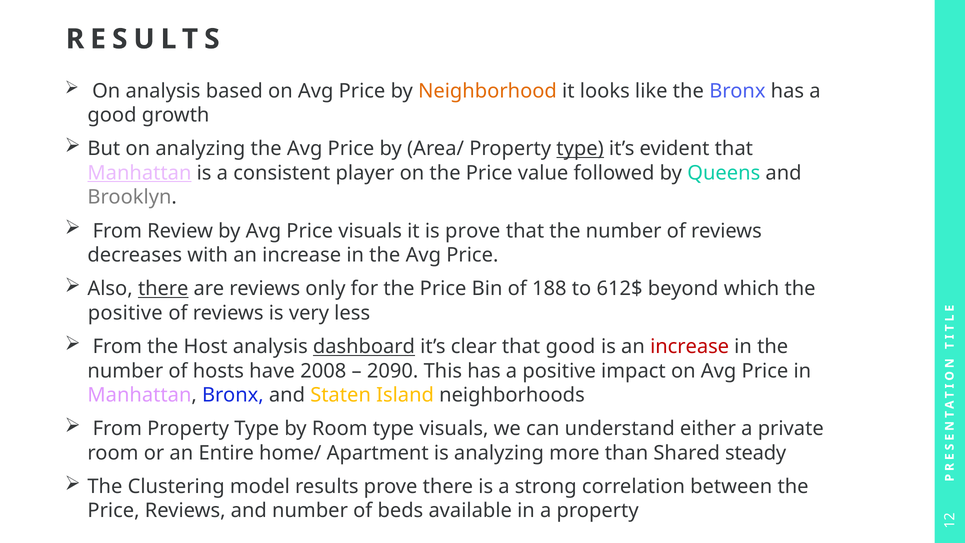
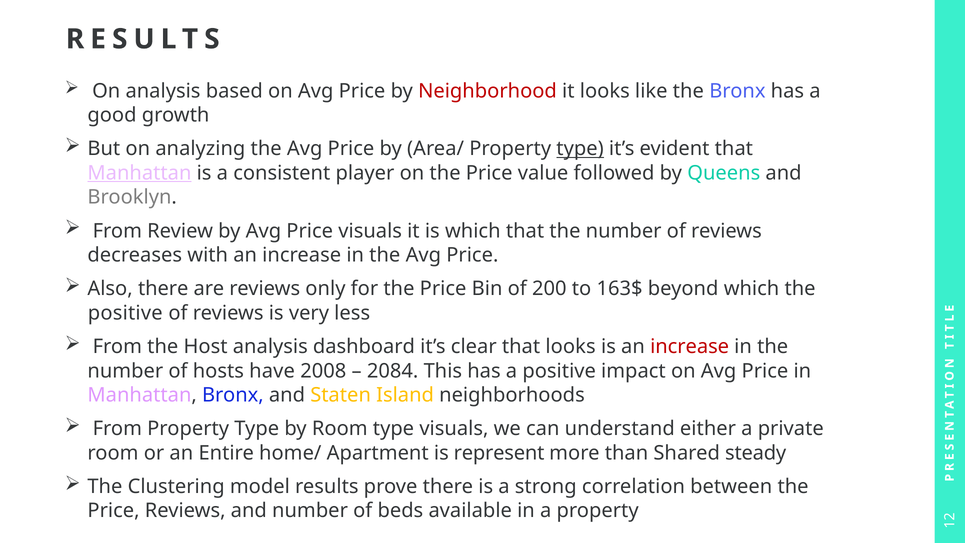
Neighborhood colour: orange -> red (488, 91)
is prove: prove -> which (473, 231)
there underline: present -> none (163, 289)
188: 188 -> 200 (549, 289)
612$: 612$ -> 163$ (620, 289)
dashboard underline: present -> none (364, 347)
that good: good -> looks (571, 347)
2090: 2090 -> 2084 (393, 371)
is analyzing: analyzing -> represent (499, 453)
